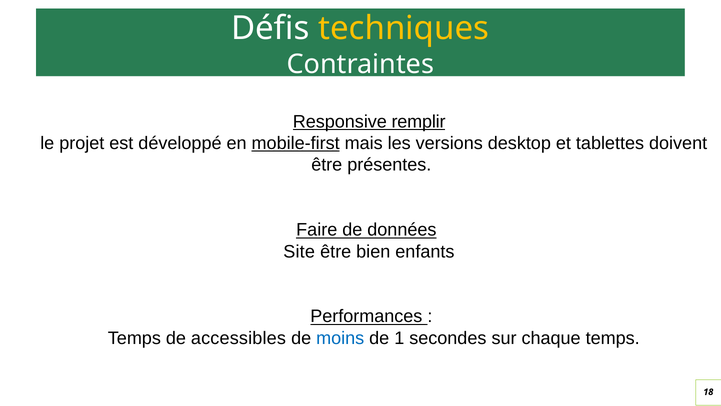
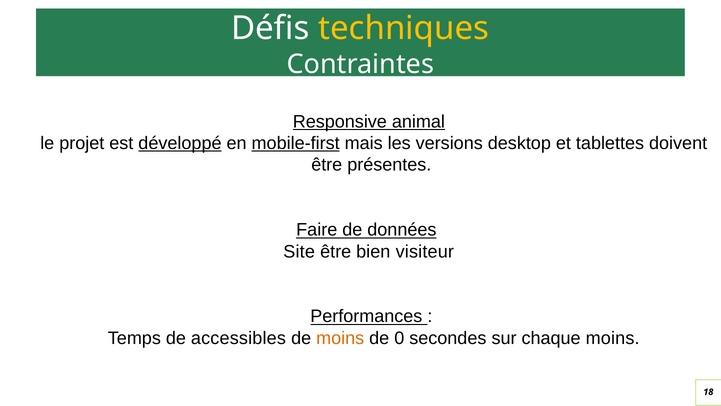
remplir: remplir -> animal (418, 121)
développé underline: none -> present (180, 143)
enfants: enfants -> visiteur (425, 251)
moins colour: blue -> orange (340, 338)
1: 1 -> 0 (399, 338)
chaque temps: temps -> moins (613, 338)
